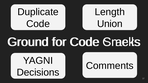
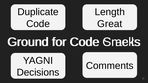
Union: Union -> Great (110, 24)
